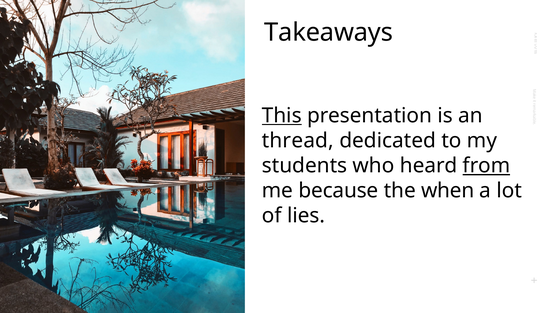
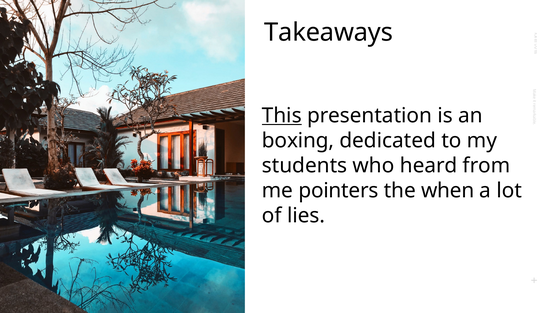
thread: thread -> boxing (298, 140)
from underline: present -> none (486, 165)
because: because -> pointers (338, 190)
